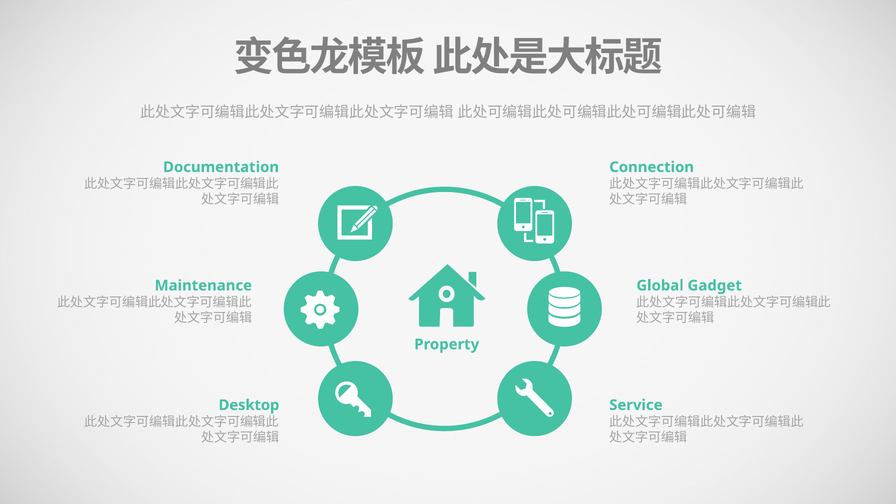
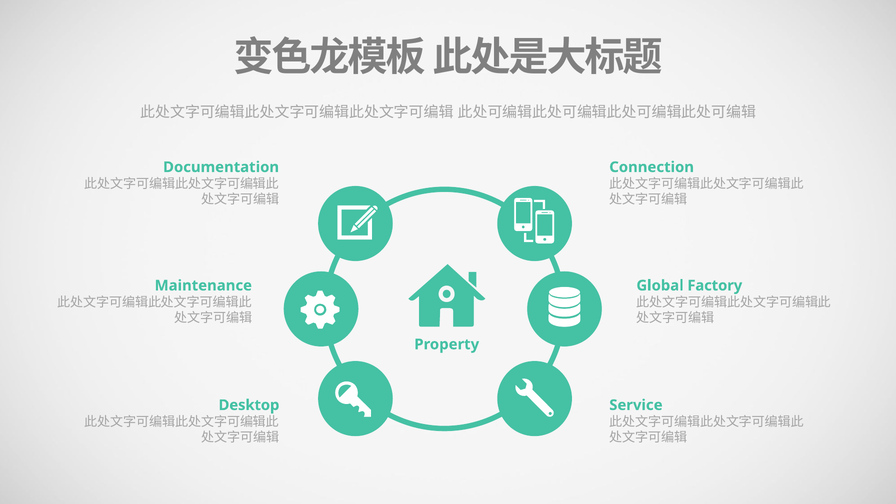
Gadget: Gadget -> Factory (715, 286)
